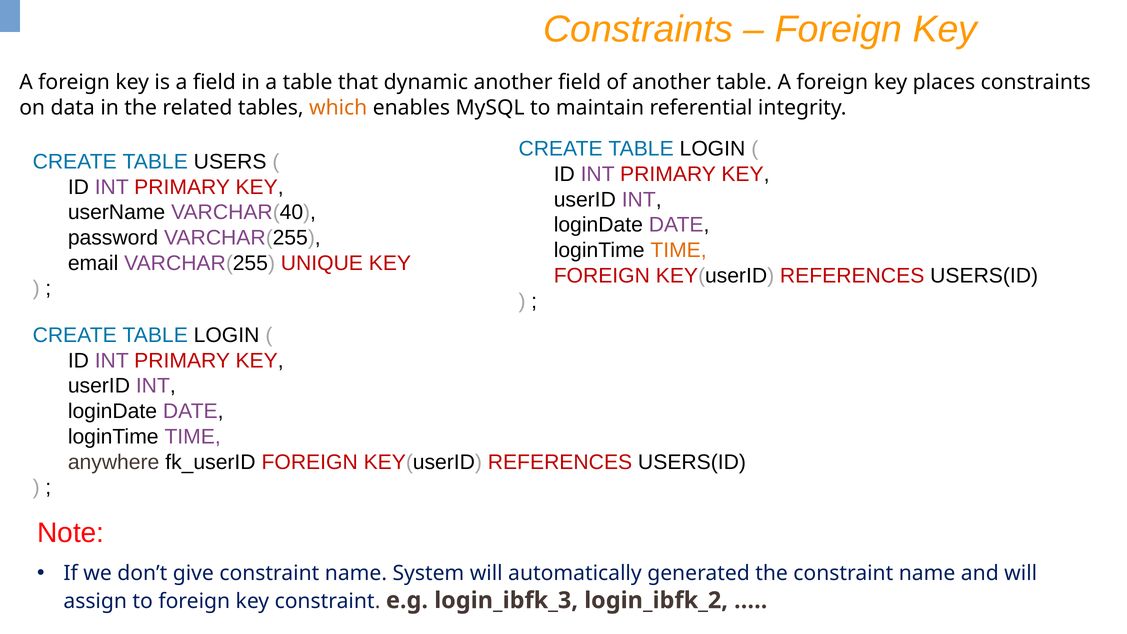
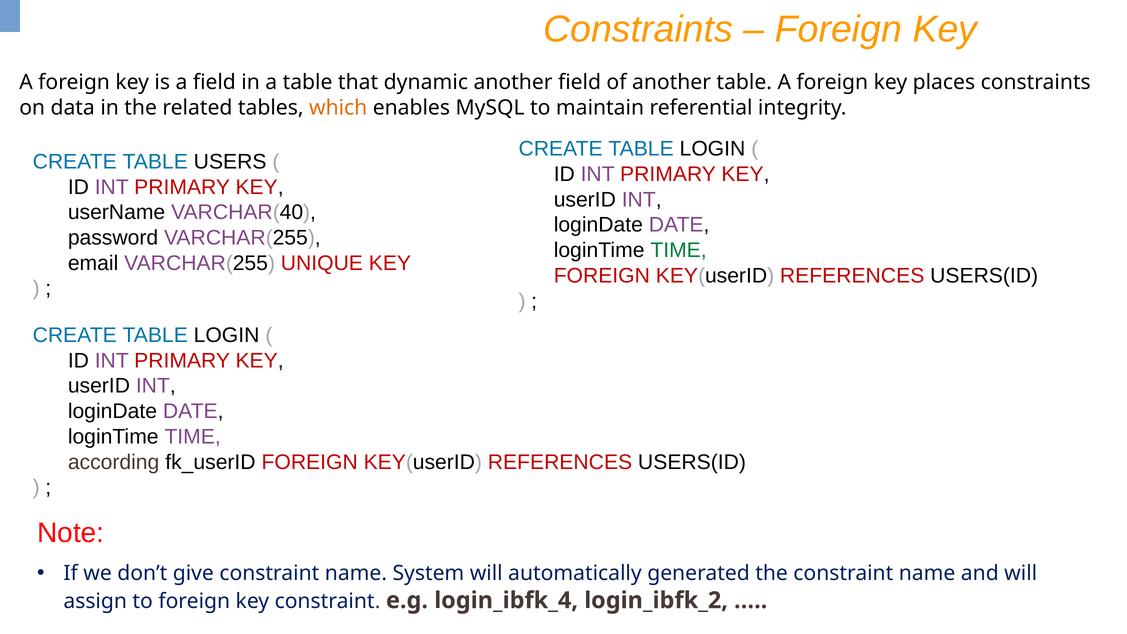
TIME colour: orange -> green (679, 250)
anywhere: anywhere -> according (114, 462)
login_ibfk_3: login_ibfk_3 -> login_ibfk_4 (506, 600)
